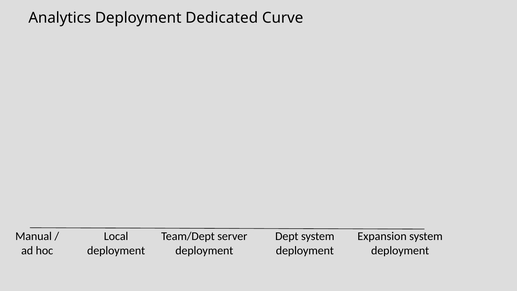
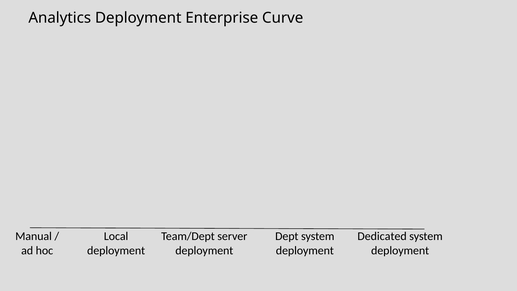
Dedicated: Dedicated -> Enterprise (222, 18)
Expansion: Expansion -> Dedicated (382, 236)
